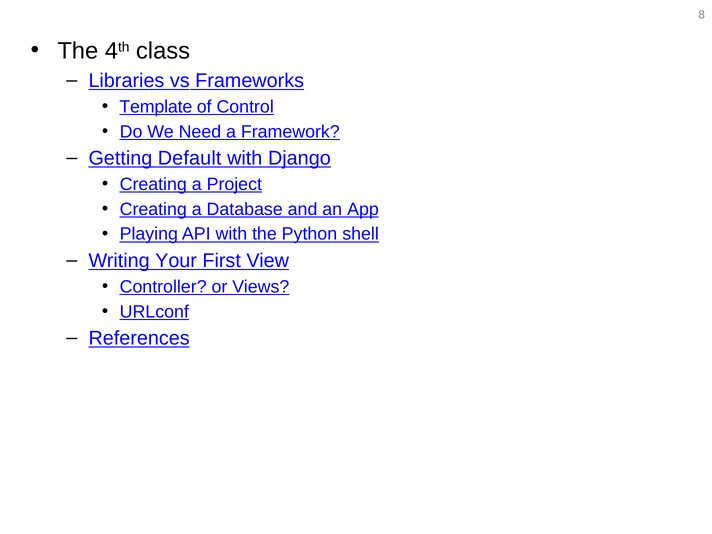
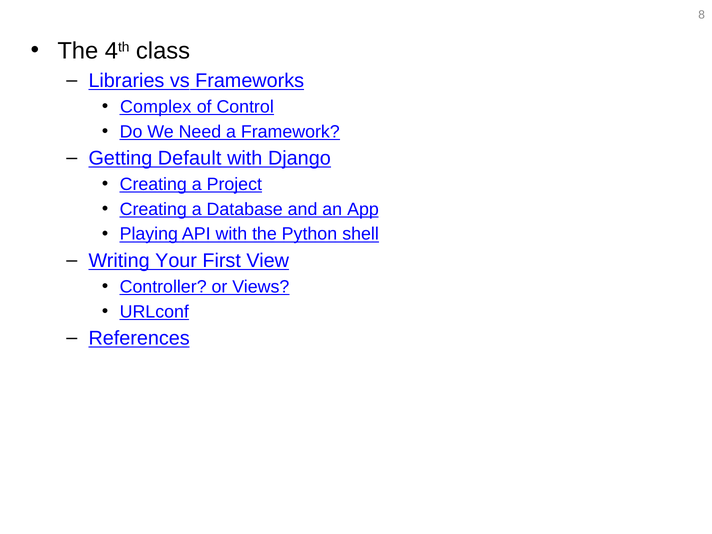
Template: Template -> Complex (156, 107)
